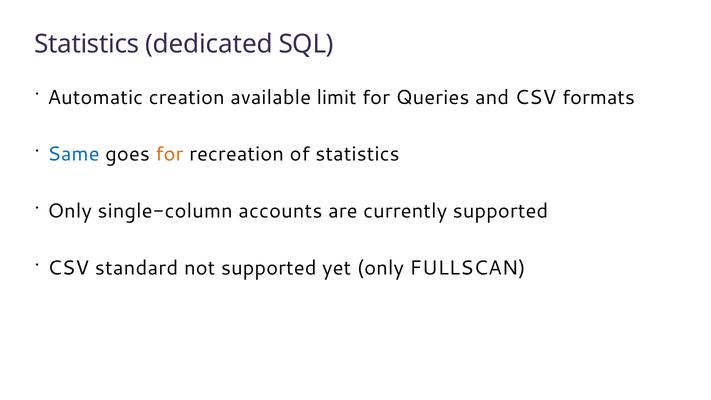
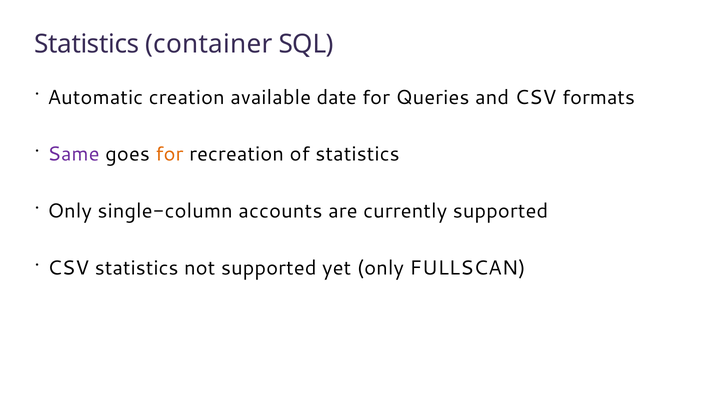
dedicated: dedicated -> container (209, 44)
limit: limit -> date (337, 97)
Same colour: blue -> purple (74, 154)
CSV standard: standard -> statistics (137, 268)
